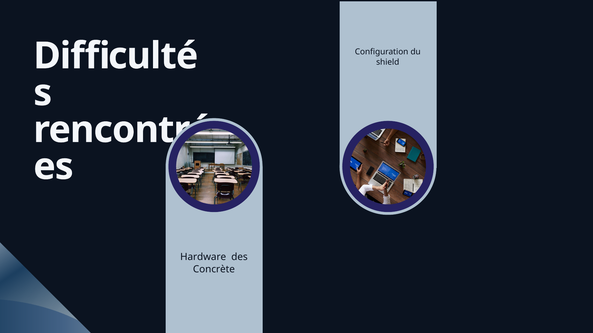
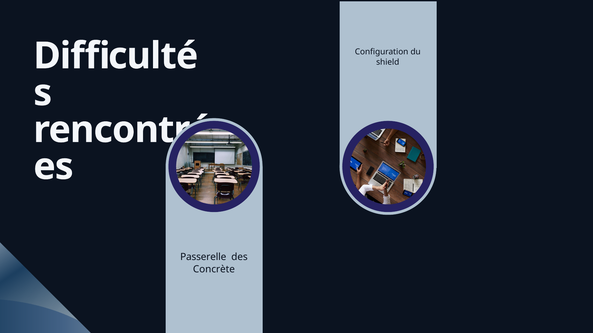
Hardware: Hardware -> Passerelle (203, 257)
